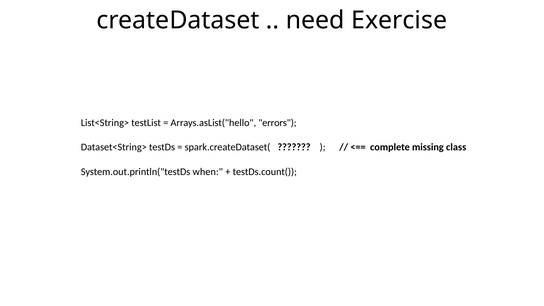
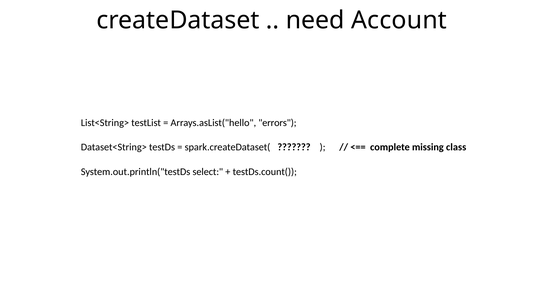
Exercise: Exercise -> Account (399, 20)
when: when -> select (208, 172)
